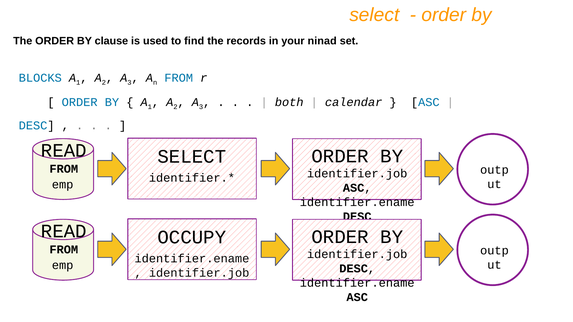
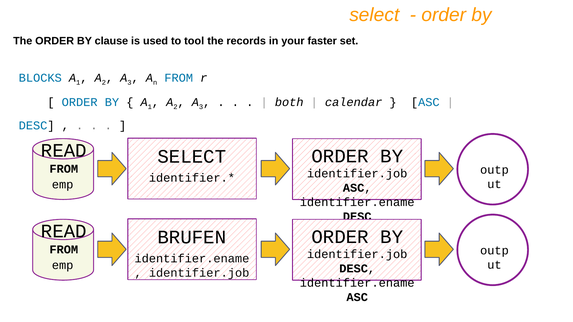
find: find -> tool (194, 41)
ninad: ninad -> faster (322, 41)
OCCUPY: OCCUPY -> BRUFEN (192, 237)
